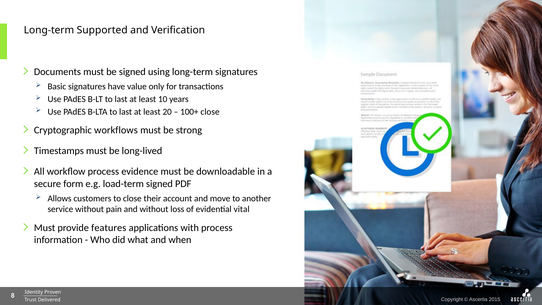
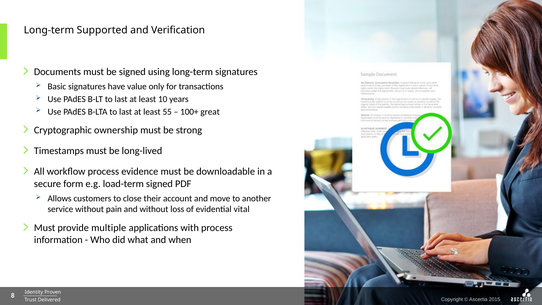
20: 20 -> 55 (167, 112)
100+ close: close -> great (210, 112)
workflows: workflows -> ownership (116, 130)
features: features -> multiple (109, 228)
